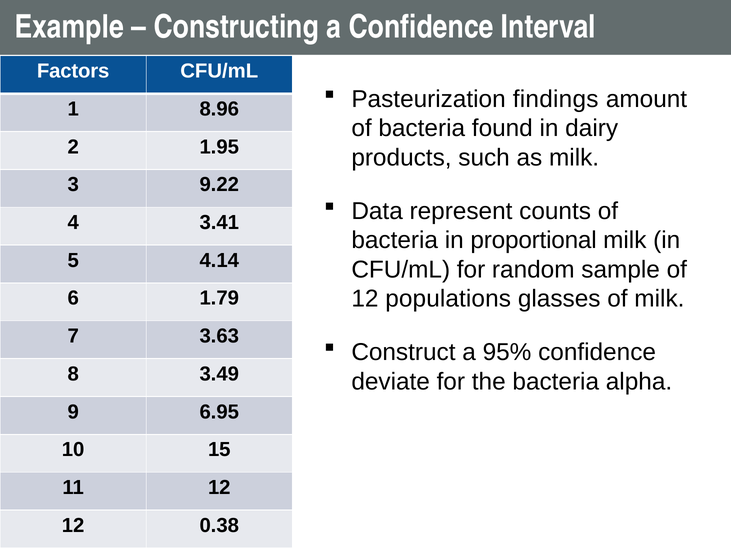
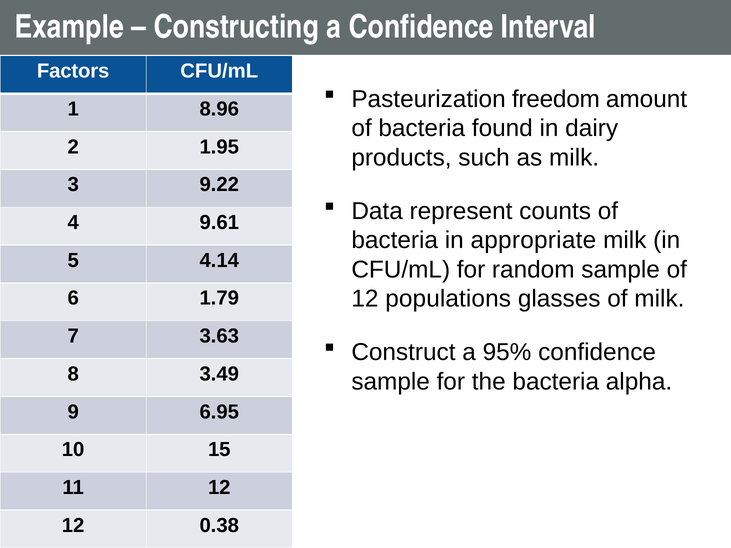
findings: findings -> freedom (556, 99)
3.41: 3.41 -> 9.61 (219, 223)
proportional: proportional -> appropriate (533, 240)
deviate: deviate -> sample (391, 382)
